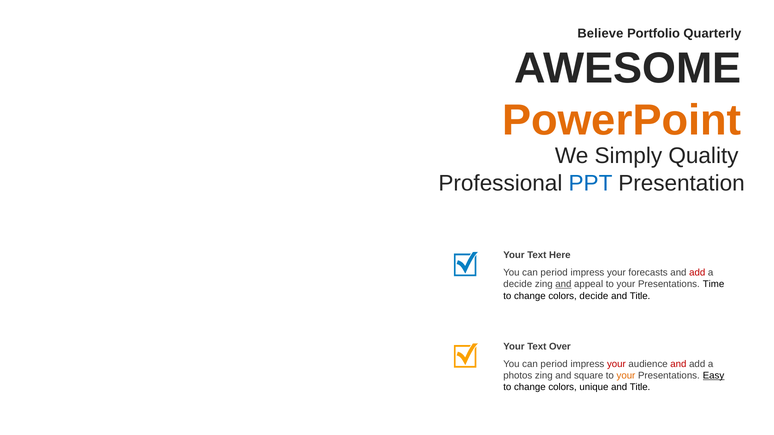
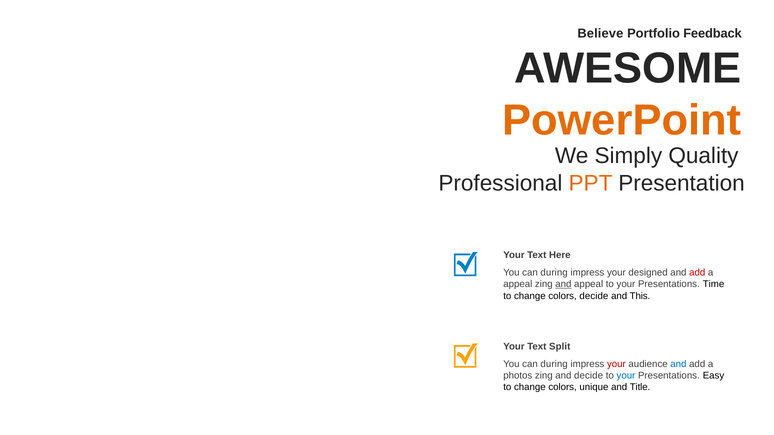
Quarterly: Quarterly -> Feedback (713, 34)
PPT colour: blue -> orange (591, 183)
period: period -> during (554, 273)
forecasts: forecasts -> designed (648, 273)
decide: decide -> appeal (518, 284)
Title: Title -> This (640, 296)
Over: Over -> Split (560, 347)
period: period -> during (554, 364)
and colour: red -> blue (678, 364)
and square: square -> decide (589, 376)
your colour: orange -> blue (626, 376)
Easy underline: present -> none (714, 376)
